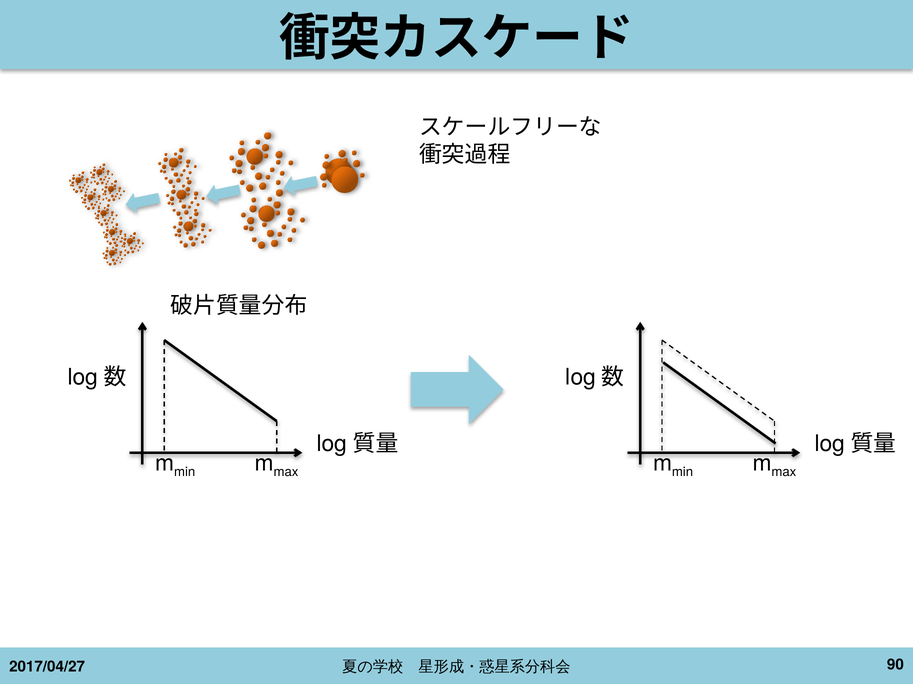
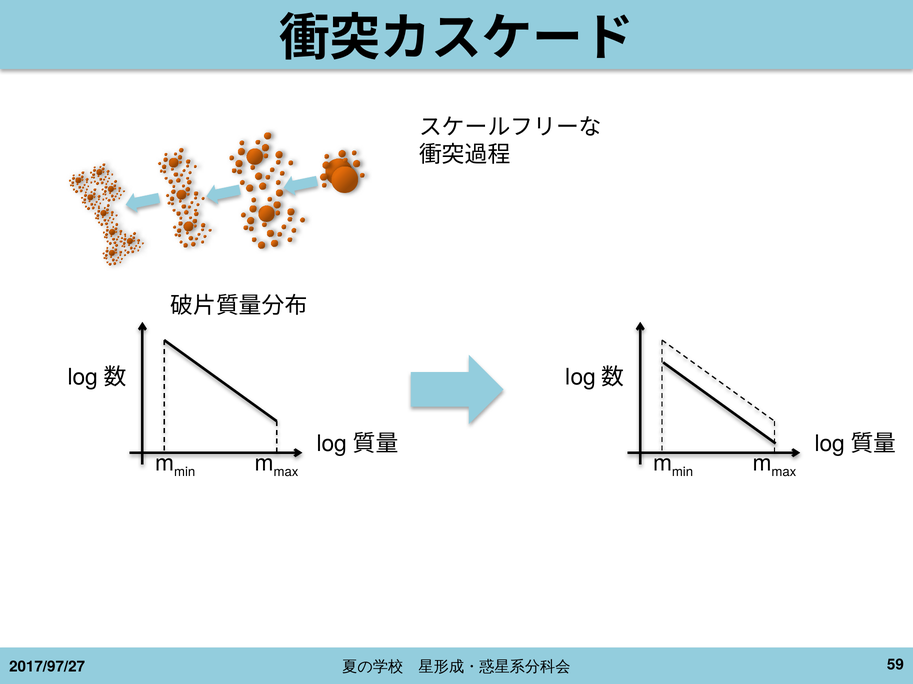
90: 90 -> 59 (895, 666)
2017/04/27: 2017/04/27 -> 2017/97/27 (47, 668)
